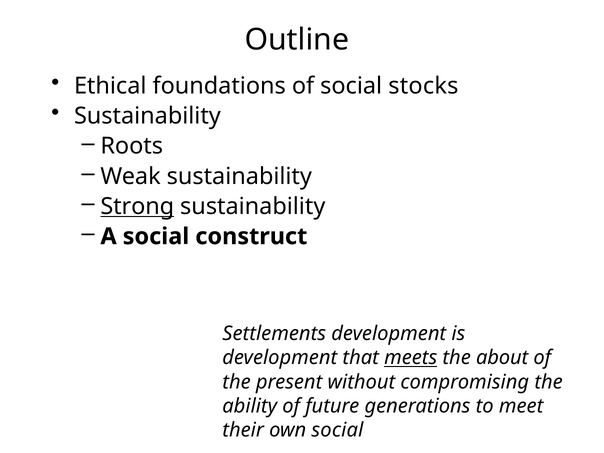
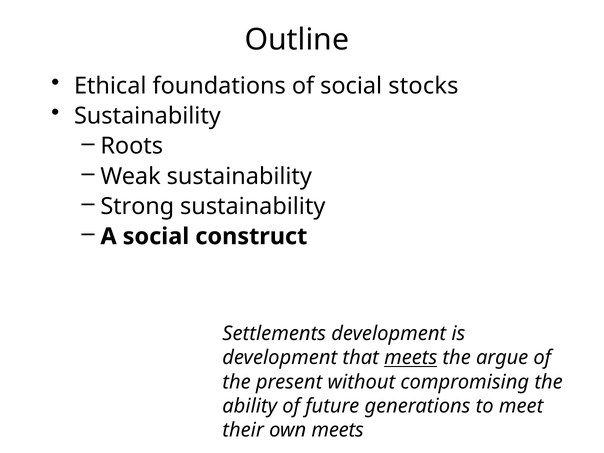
Strong underline: present -> none (137, 206)
about: about -> argue (502, 358)
own social: social -> meets (338, 430)
